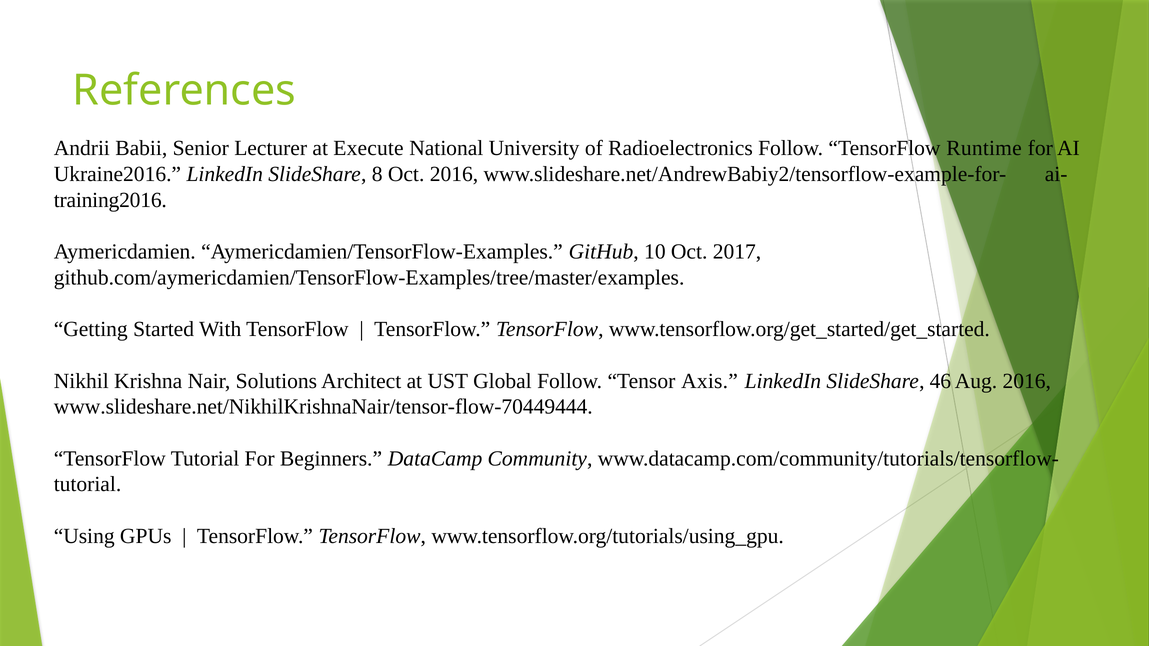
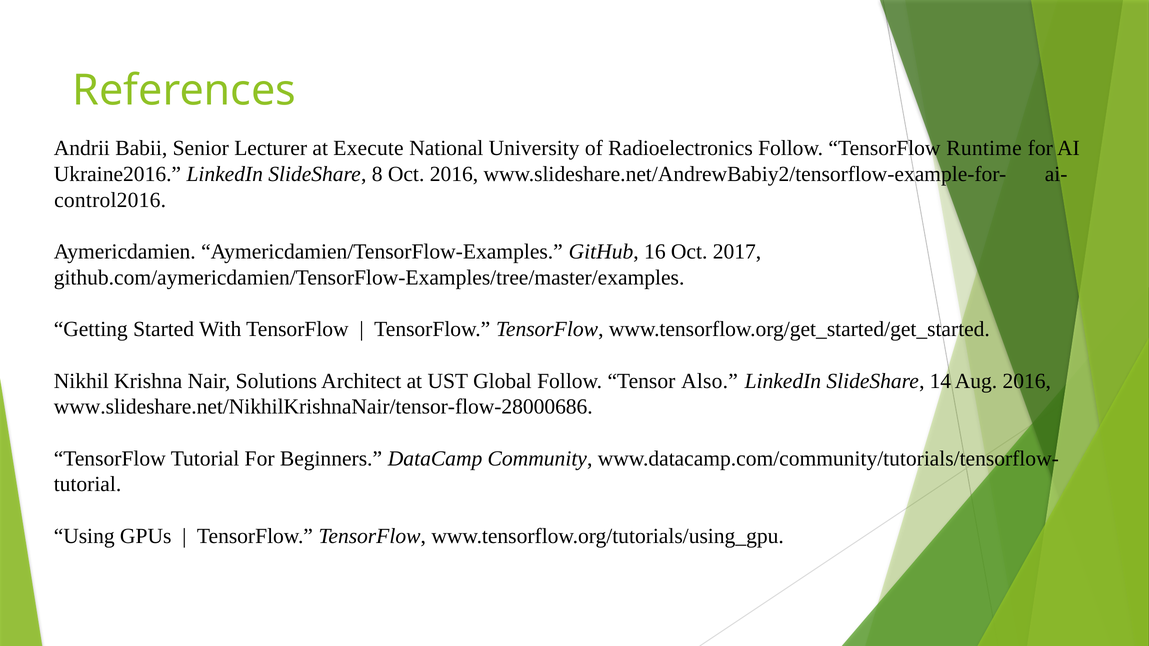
training2016: training2016 -> control2016 (110, 200)
10: 10 -> 16 (655, 252)
Axis: Axis -> Also (709, 381)
46: 46 -> 14 (940, 381)
www.slideshare.net/NikhilKrishnaNair/tensor-flow-70449444: www.slideshare.net/NikhilKrishnaNair/tensor-flow-70449444 -> www.slideshare.net/NikhilKrishnaNair/tensor-flow-28000686 (323, 407)
